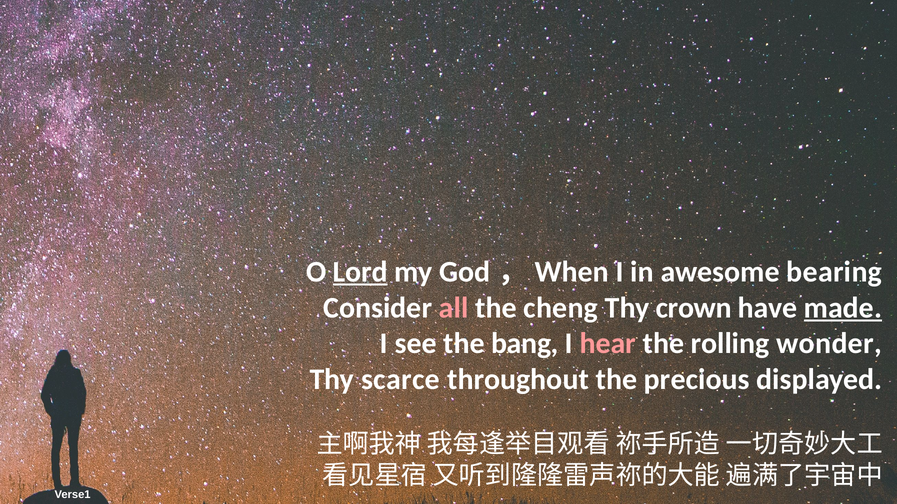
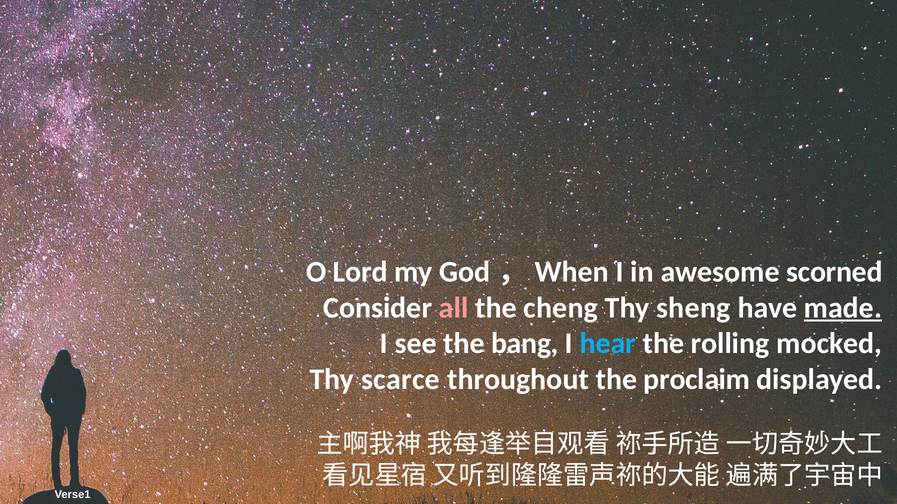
Lord underline: present -> none (360, 272)
bearing: bearing -> scorned (835, 272)
crown: crown -> sheng (693, 308)
hear colour: pink -> light blue (608, 344)
wonder: wonder -> mocked (829, 344)
precious: precious -> proclaim (697, 380)
